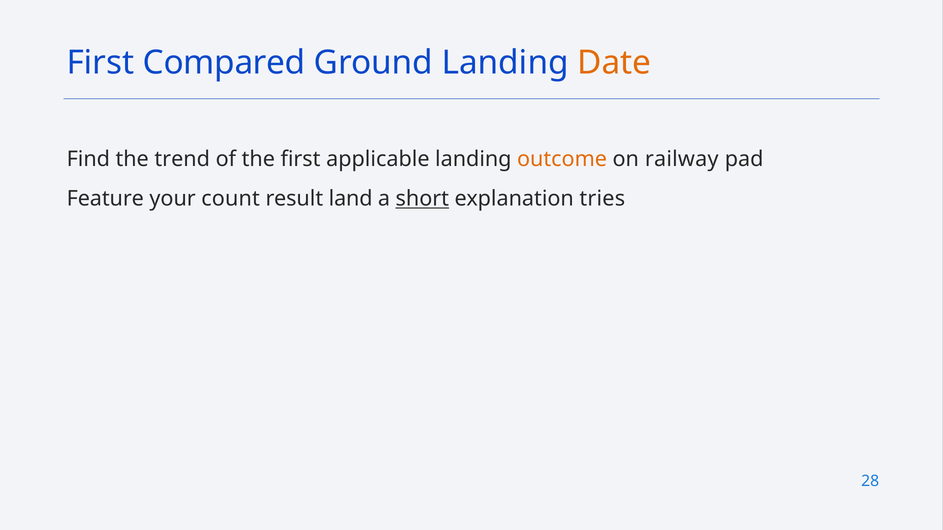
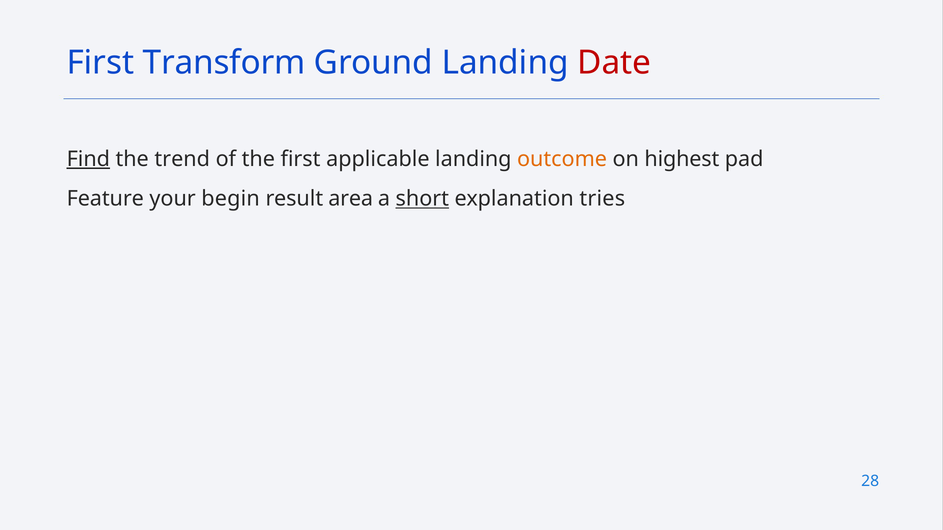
Compared: Compared -> Transform (224, 63)
Date colour: orange -> red (614, 63)
Find underline: none -> present (88, 159)
railway: railway -> highest (682, 159)
count: count -> begin (231, 199)
land: land -> area (351, 199)
